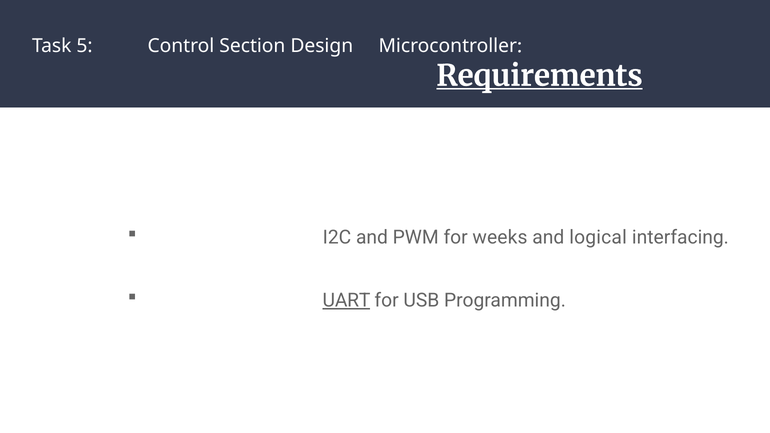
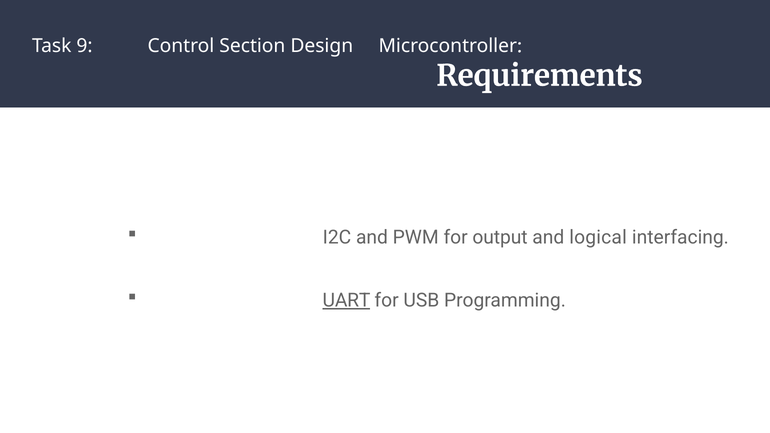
5: 5 -> 9 (85, 46)
Requirements underline: present -> none (539, 76)
weeks: weeks -> output (500, 237)
